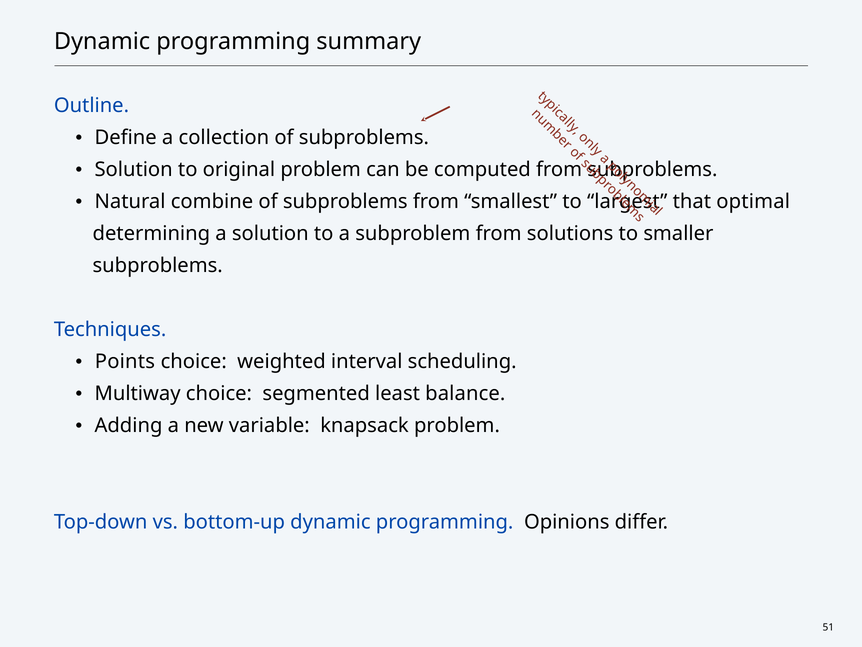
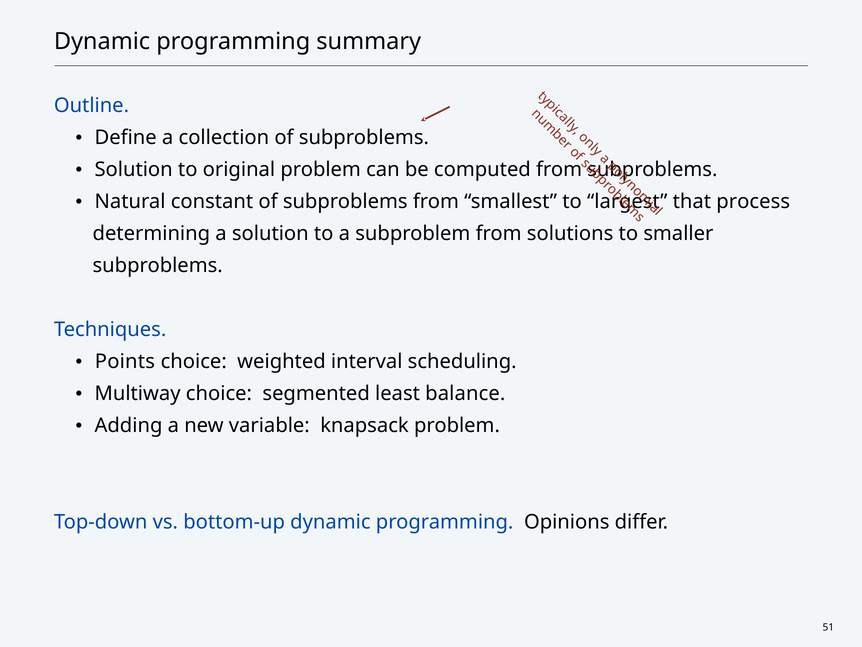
combine: combine -> constant (212, 201)
optimal: optimal -> process (753, 201)
